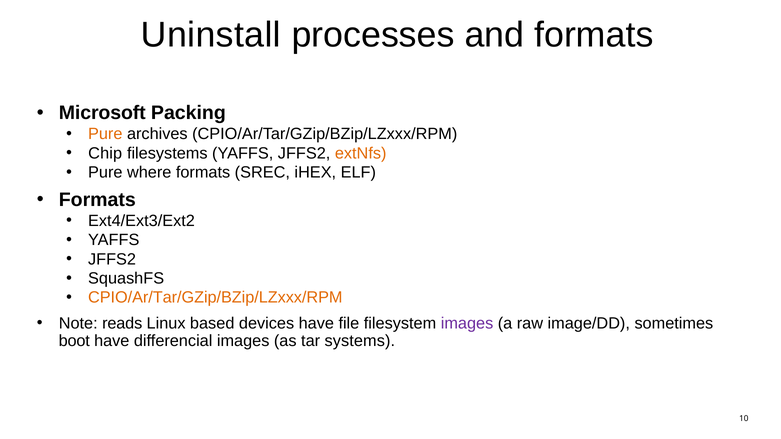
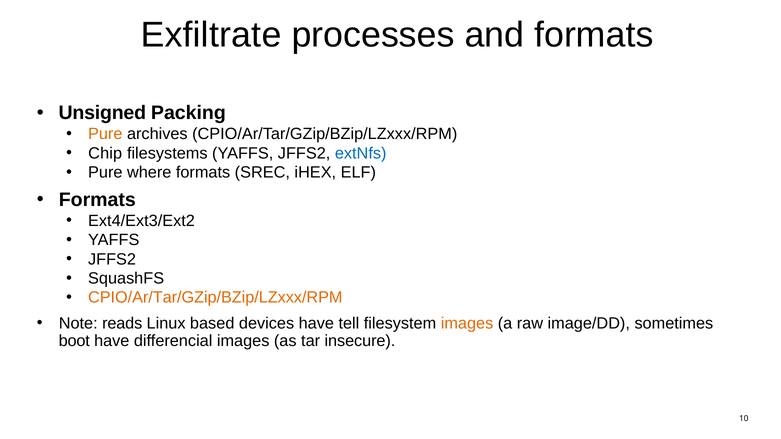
Uninstall: Uninstall -> Exfiltrate (211, 35)
Microsoft: Microsoft -> Unsigned (102, 113)
extNfs colour: orange -> blue (361, 153)
file: file -> tell (349, 323)
images colour: purple -> orange (467, 323)
systems: systems -> insecure (360, 341)
